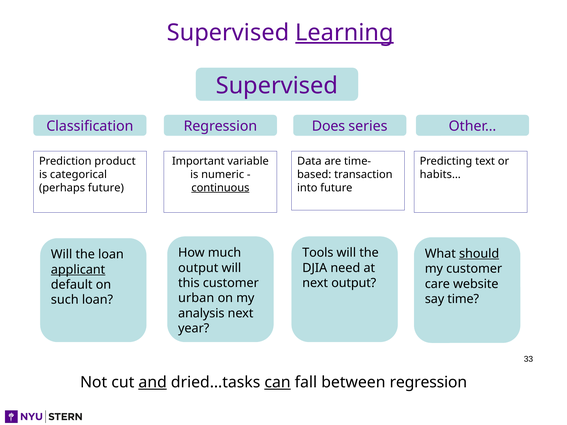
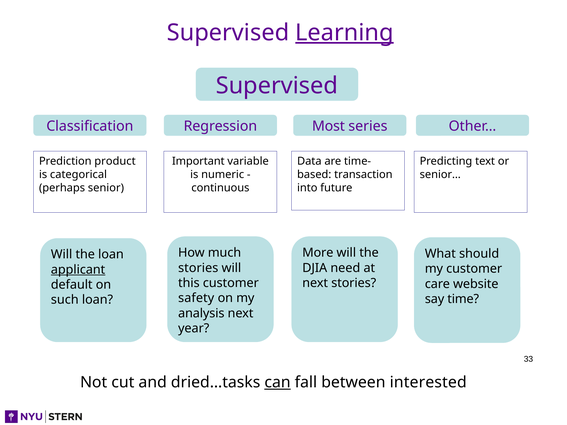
Does: Does -> Most (328, 126)
habits…: habits… -> senior… (440, 175)
perhaps future: future -> senior (106, 188)
continuous underline: present -> none (220, 188)
Tools: Tools -> More (318, 253)
should underline: present -> none (479, 254)
output: output -> stories (198, 268)
next output: output -> stories (354, 283)
urban: urban -> safety (196, 298)
and underline: present -> none (153, 383)
between regression: regression -> interested (428, 383)
